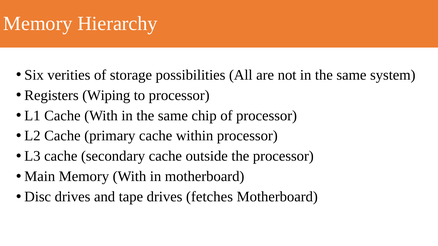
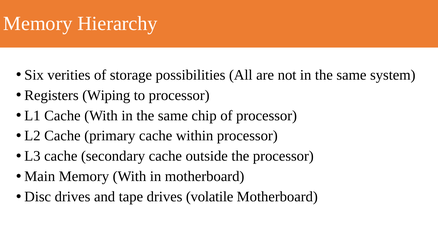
fetches: fetches -> volatile (210, 197)
